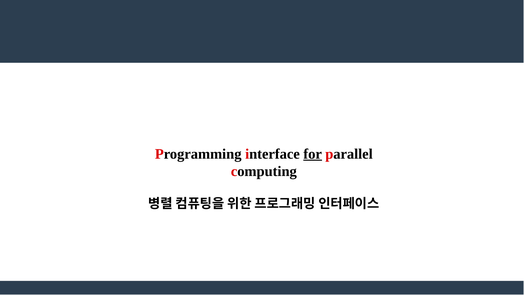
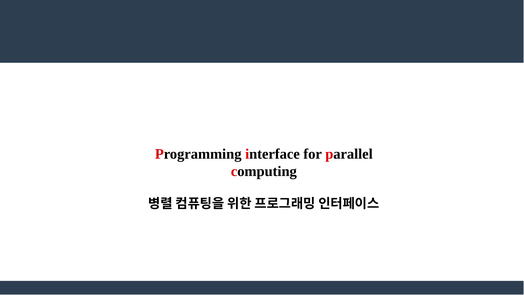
for underline: present -> none (313, 154)
